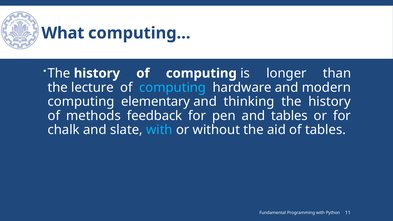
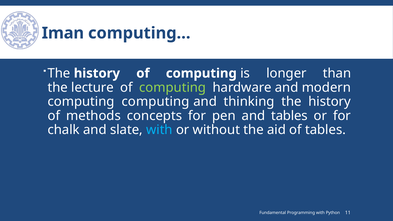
What: What -> Iman (63, 33)
computing colour: light blue -> light green (173, 87)
computing elementary: elementary -> computing (156, 102)
feedback: feedback -> concepts (154, 116)
